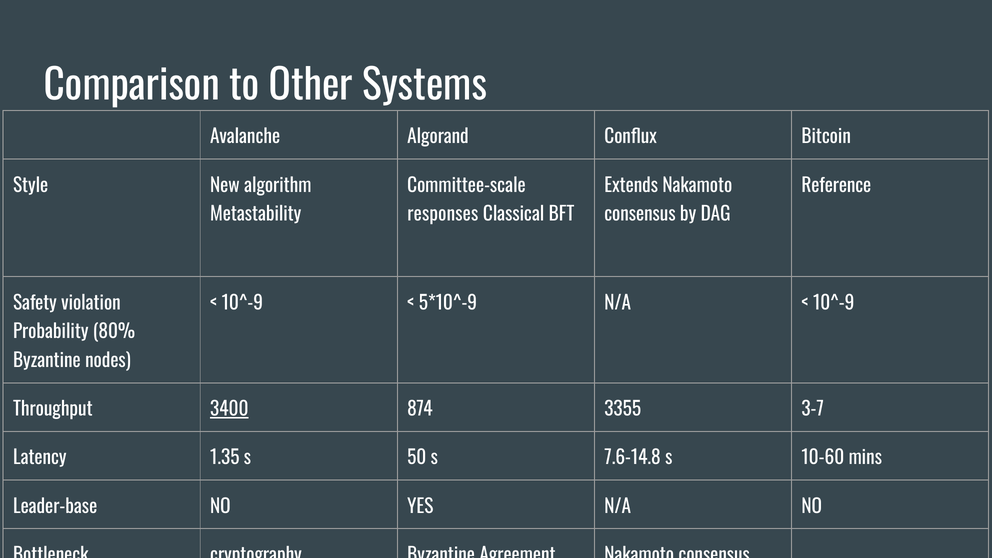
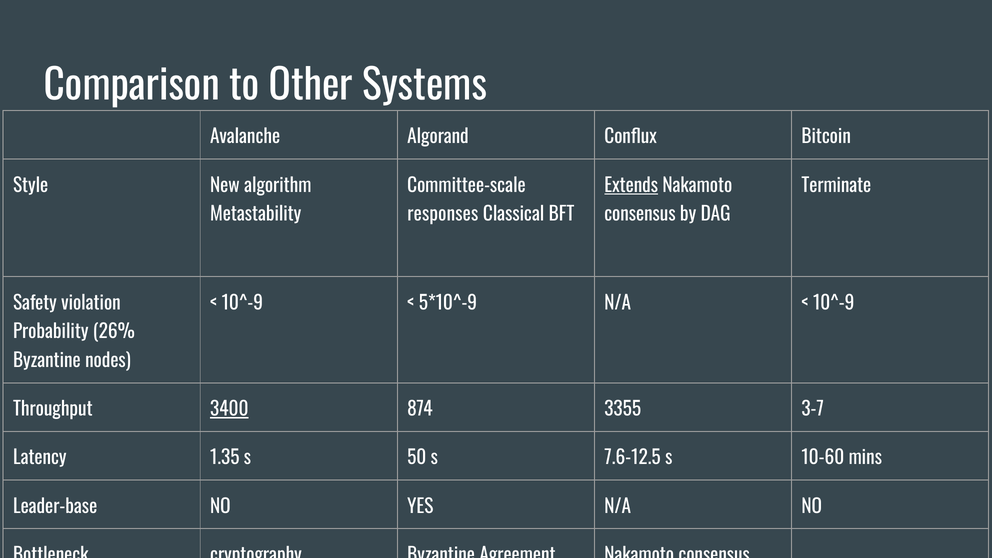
Extends underline: none -> present (631, 186)
Reference: Reference -> Terminate (836, 186)
80%: 80% -> 26% (114, 332)
7.6-14.8: 7.6-14.8 -> 7.6-12.5 (632, 458)
